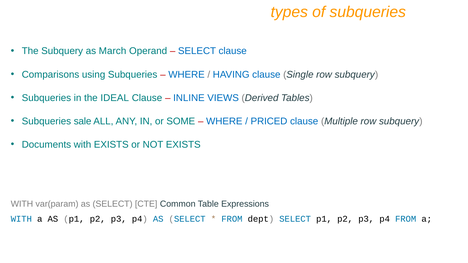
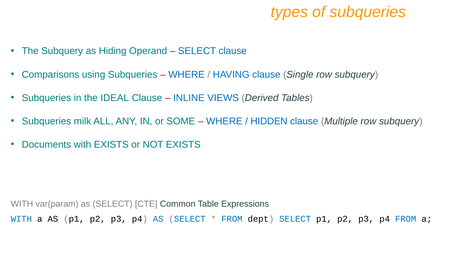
March: March -> Hiding (113, 51)
sale: sale -> milk (82, 121)
PRICED: PRICED -> HIDDEN (269, 121)
